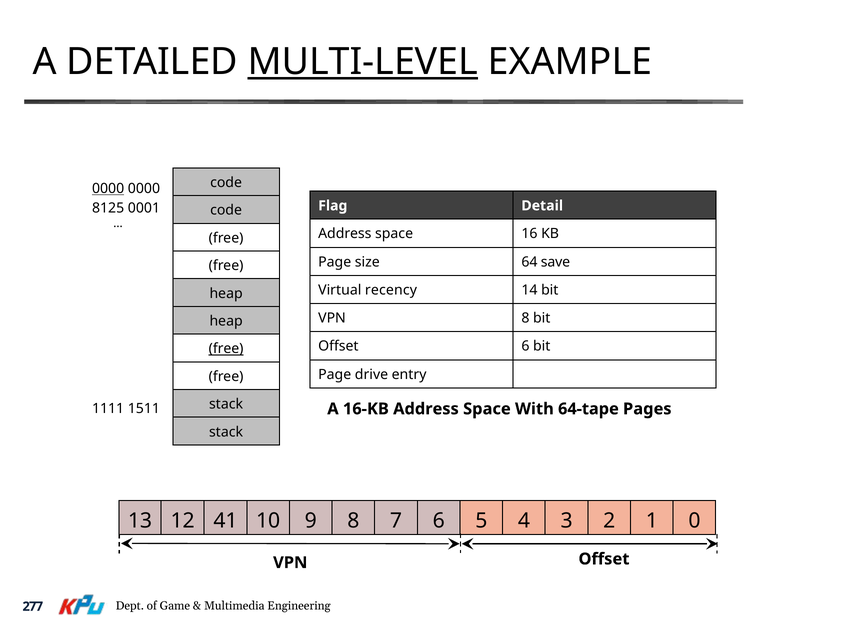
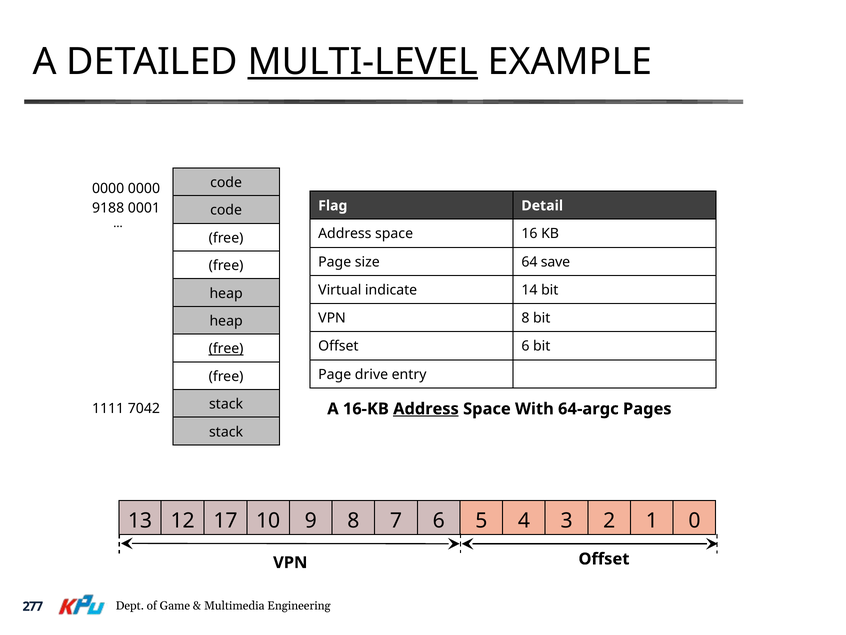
0000 underline: present -> none (108, 189)
8125: 8125 -> 9188 (108, 208)
recency: recency -> indicate (391, 290)
1511: 1511 -> 7042 (144, 408)
Address underline: none -> present (426, 409)
64-tape: 64-tape -> 64-argc (588, 409)
41: 41 -> 17 (225, 520)
